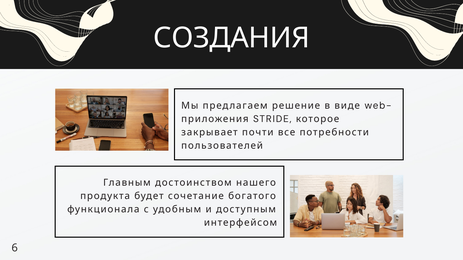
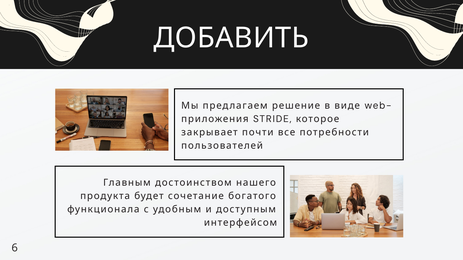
СОЗДАНИЯ: СОЗДАНИЯ -> ДОБАВИТЬ (231, 38)
